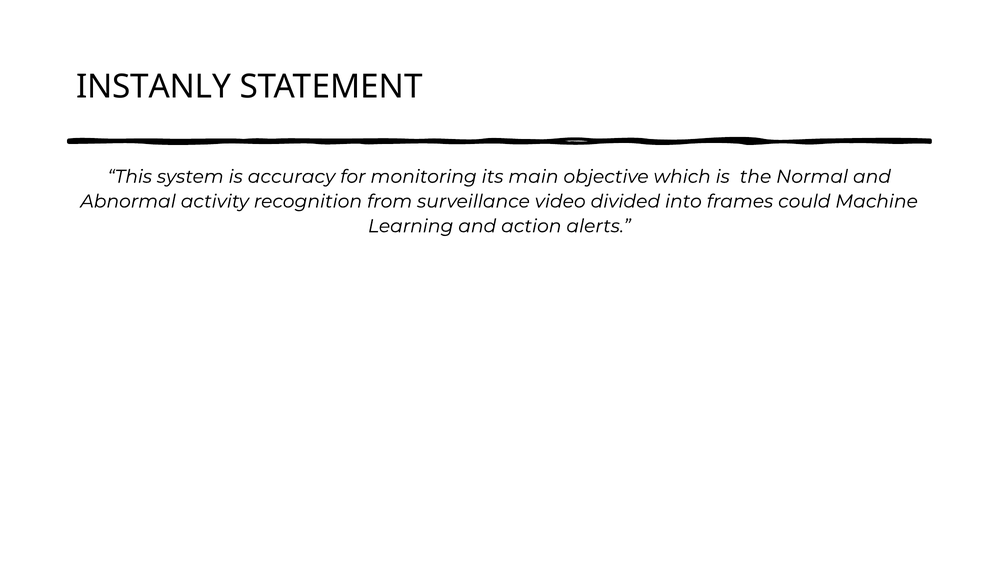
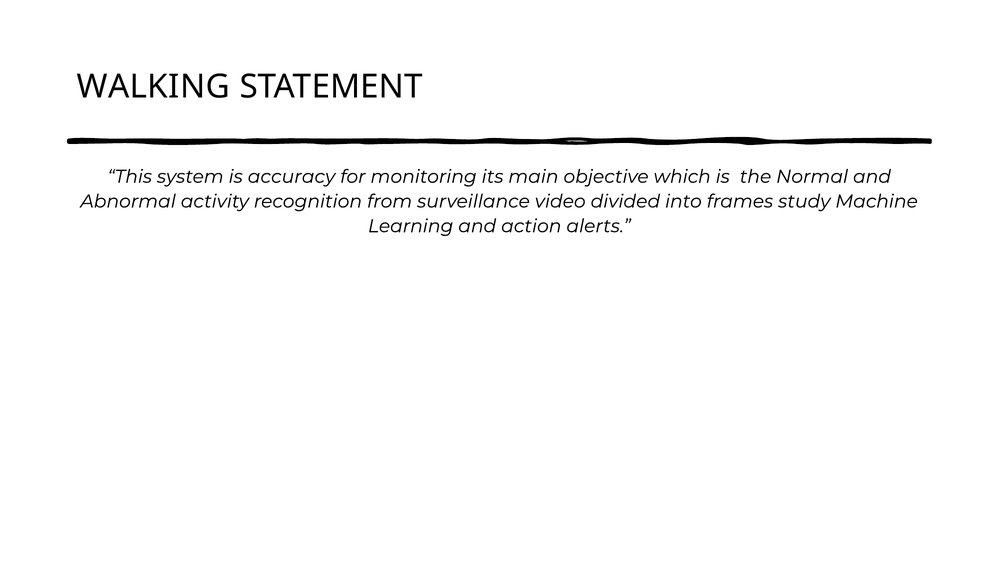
INSTANLY: INSTANLY -> WALKING (153, 87)
could: could -> study (804, 201)
